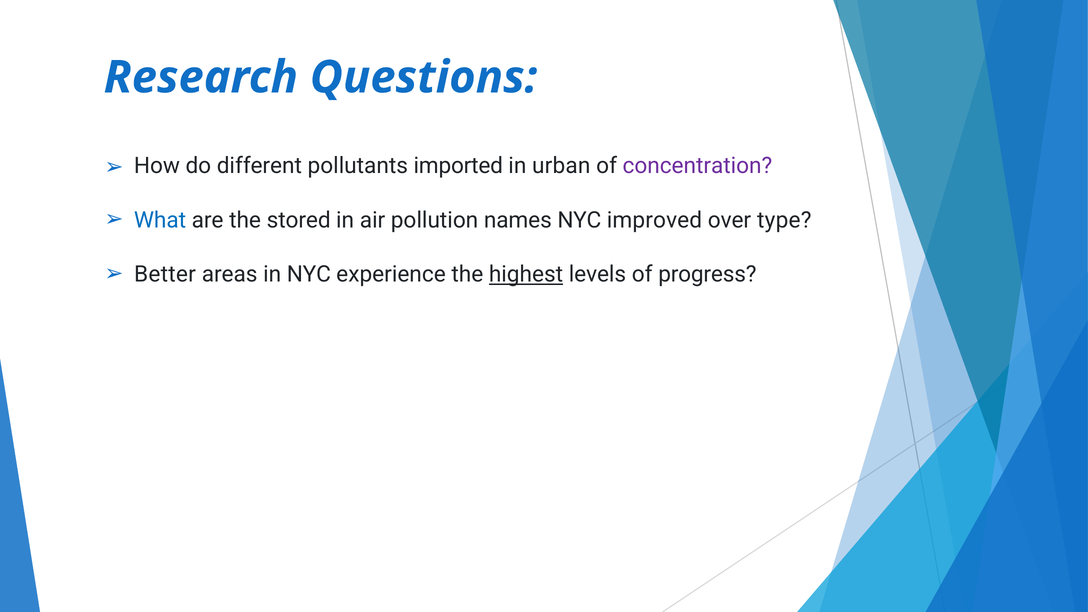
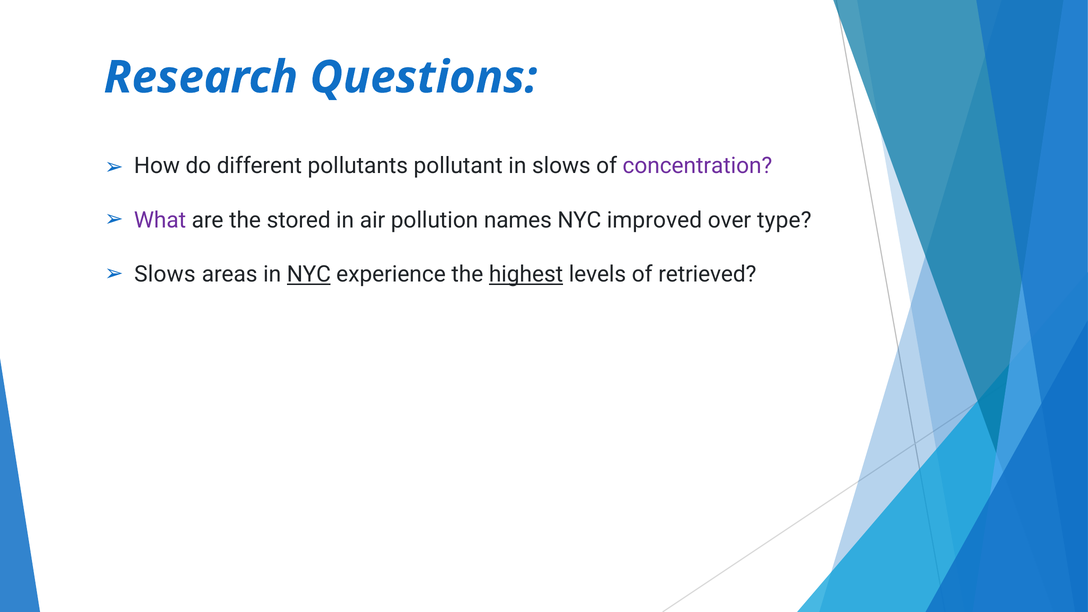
imported: imported -> pollutant (458, 166)
in urban: urban -> slows (561, 166)
What colour: blue -> purple (160, 220)
Better: Better -> Slows (165, 274)
NYC underline: none -> present (309, 274)
progress: progress -> retrieved (707, 274)
